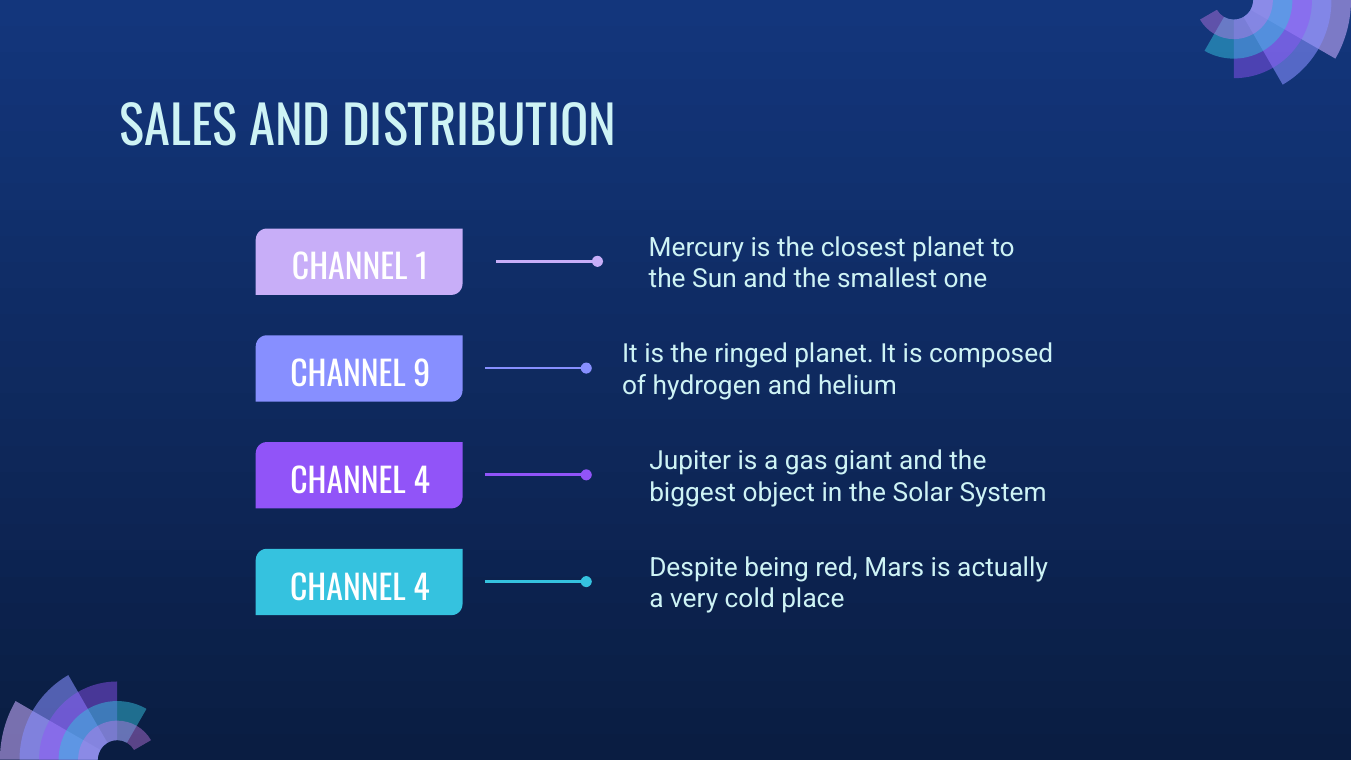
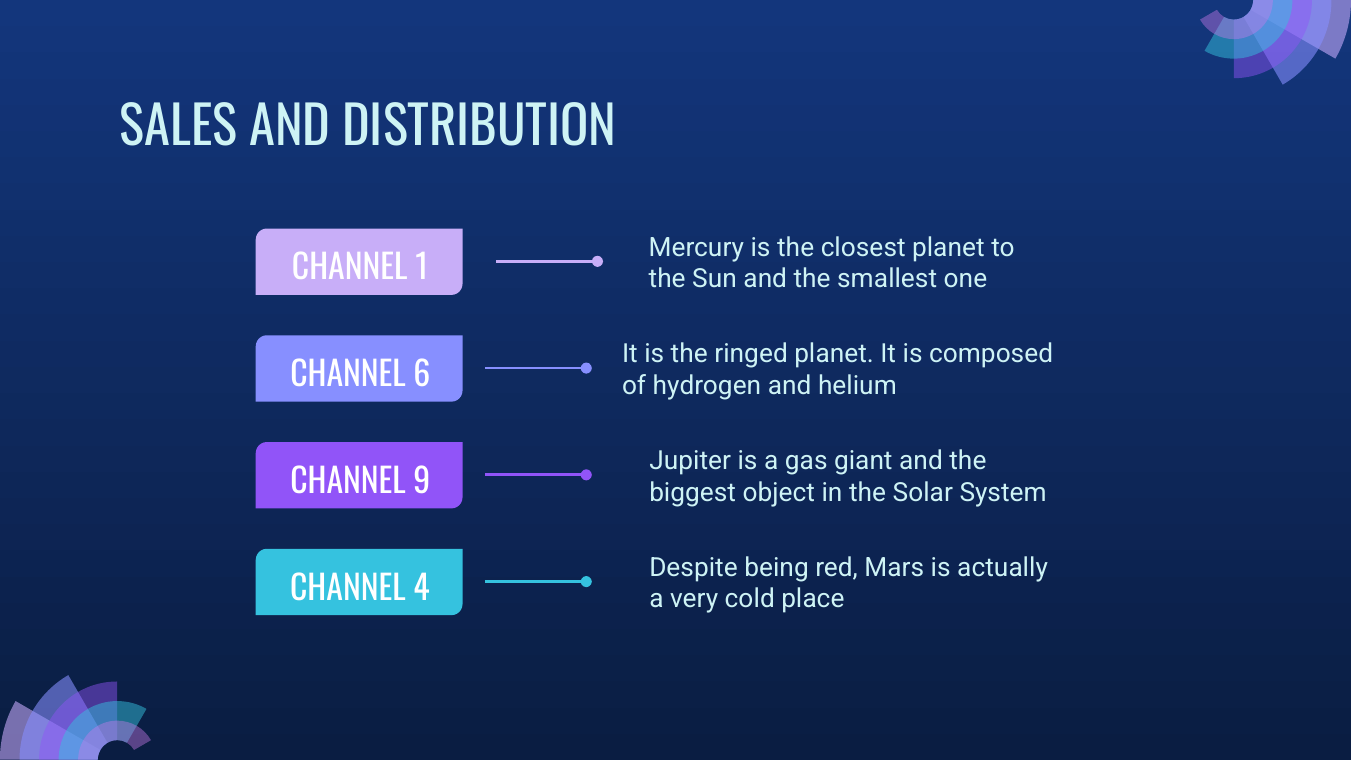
9: 9 -> 6 (422, 375)
4: 4 -> 9 (422, 482)
